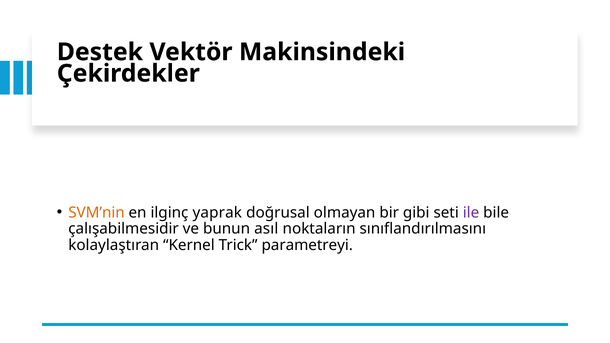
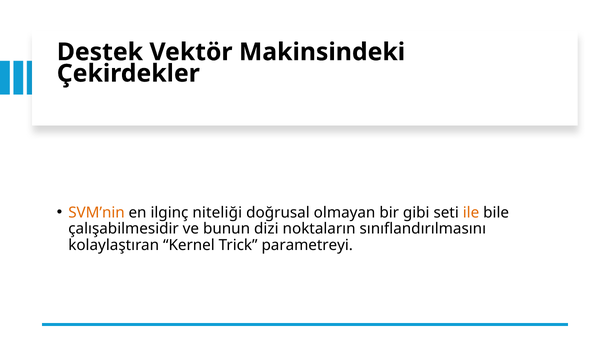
yaprak: yaprak -> niteliği (217, 213)
ile colour: purple -> orange (471, 213)
asıl: asıl -> dizi (266, 229)
